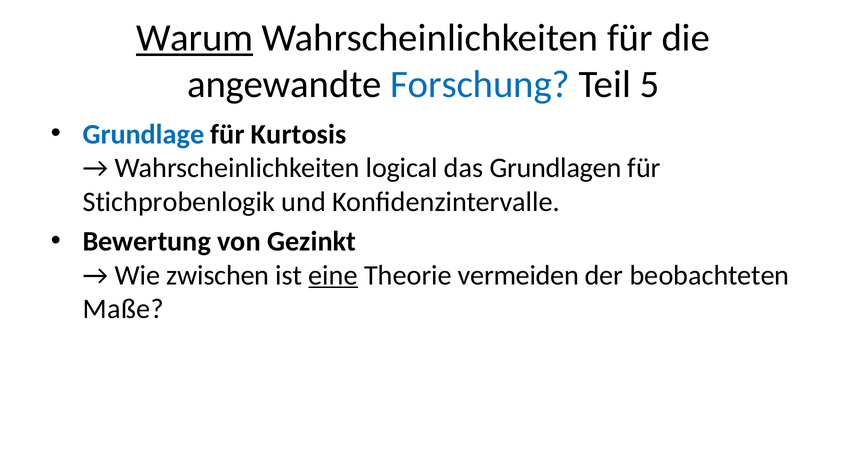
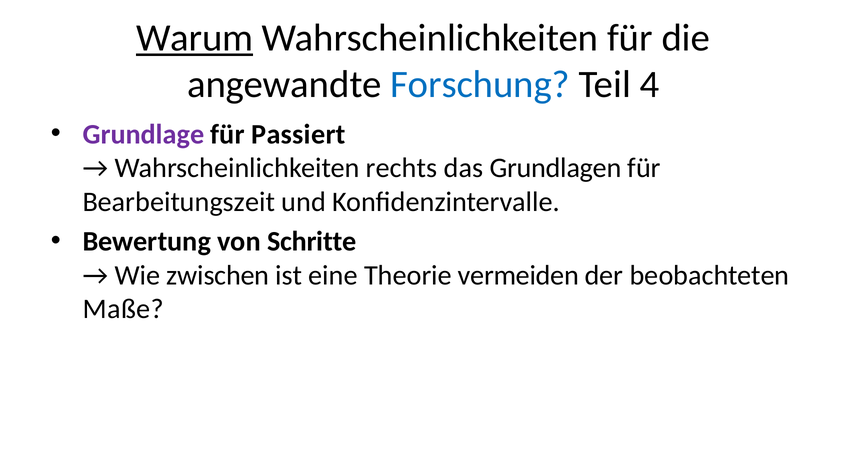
5: 5 -> 4 (650, 85)
Grundlage colour: blue -> purple (143, 134)
Kurtosis: Kurtosis -> Passiert (299, 134)
logical: logical -> rechts (402, 168)
Stichprobenlogik: Stichprobenlogik -> Bearbeitungszeit (179, 202)
Gezinkt: Gezinkt -> Schritte (312, 242)
eine underline: present -> none (333, 275)
